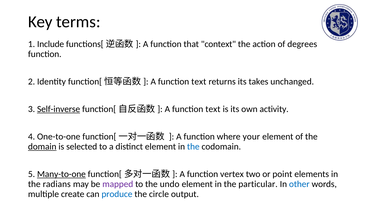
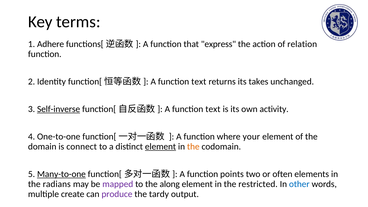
Include: Include -> Adhere (51, 44)
context: context -> express (218, 44)
degrees: degrees -> relation (302, 44)
domain underline: present -> none (42, 147)
selected: selected -> connect (82, 147)
element underline: none -> present (160, 147)
the colour: blue -> orange (193, 147)
vertex: vertex -> points (232, 174)
point: point -> often (282, 174)
undo: undo -> along (170, 184)
particular: particular -> restricted (258, 184)
produce colour: blue -> purple (117, 194)
circle: circle -> tardy (159, 194)
